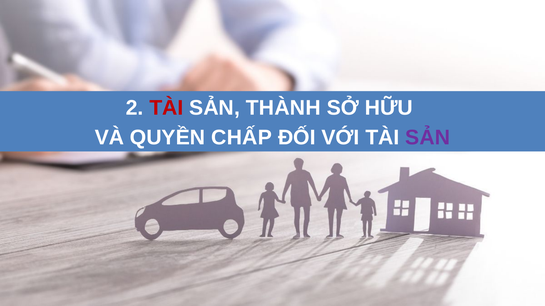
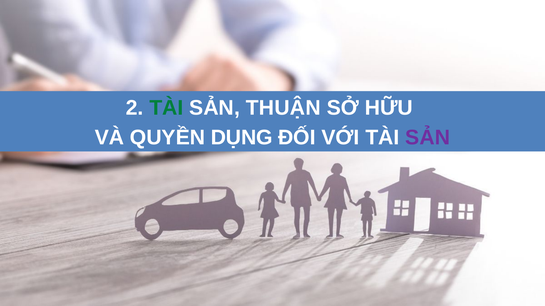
TÀI colour: red -> green (166, 108)
THÀNH: THÀNH -> THUẬN (283, 108)
CHẤP: CHẤP -> DỤNG (242, 138)
